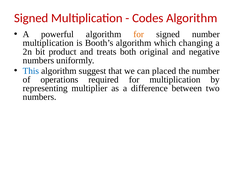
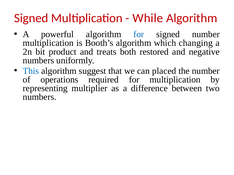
Codes: Codes -> While (148, 18)
for colour: orange -> blue (139, 34)
original: original -> restored (154, 52)
